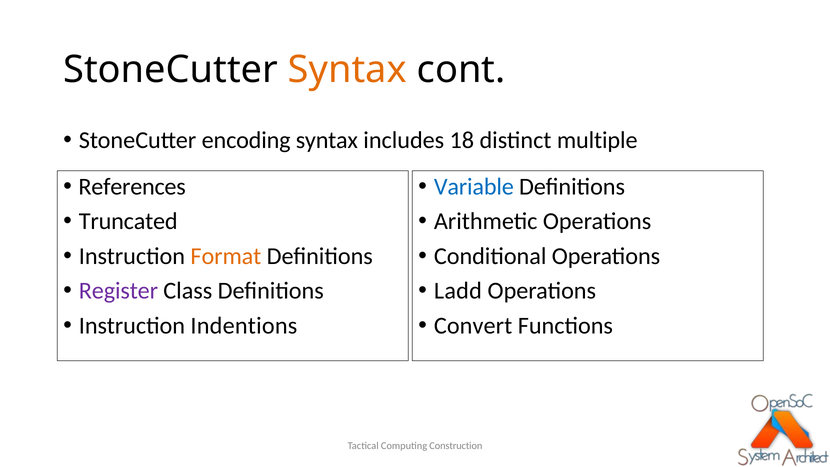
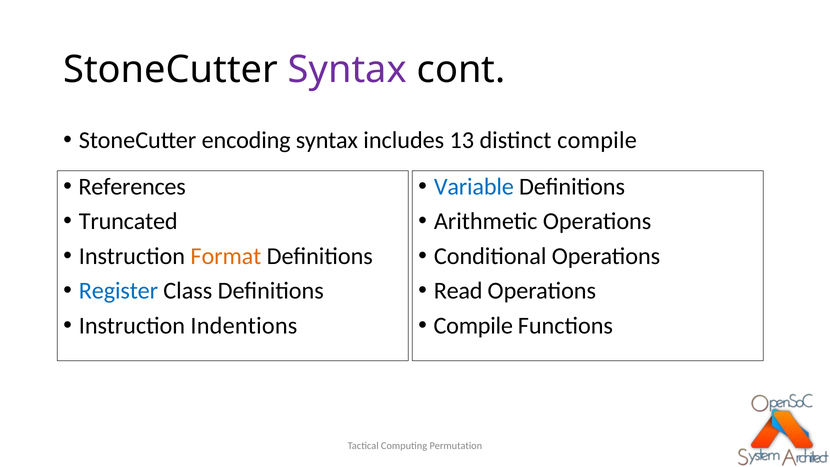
Syntax colour: orange -> purple (347, 70)
18: 18 -> 13 (462, 140)
distinct multiple: multiple -> compile (597, 140)
Register colour: purple -> blue (118, 291)
Ladd: Ladd -> Read (458, 291)
Convert: Convert -> Compile (473, 326)
Construction: Construction -> Permutation (456, 446)
